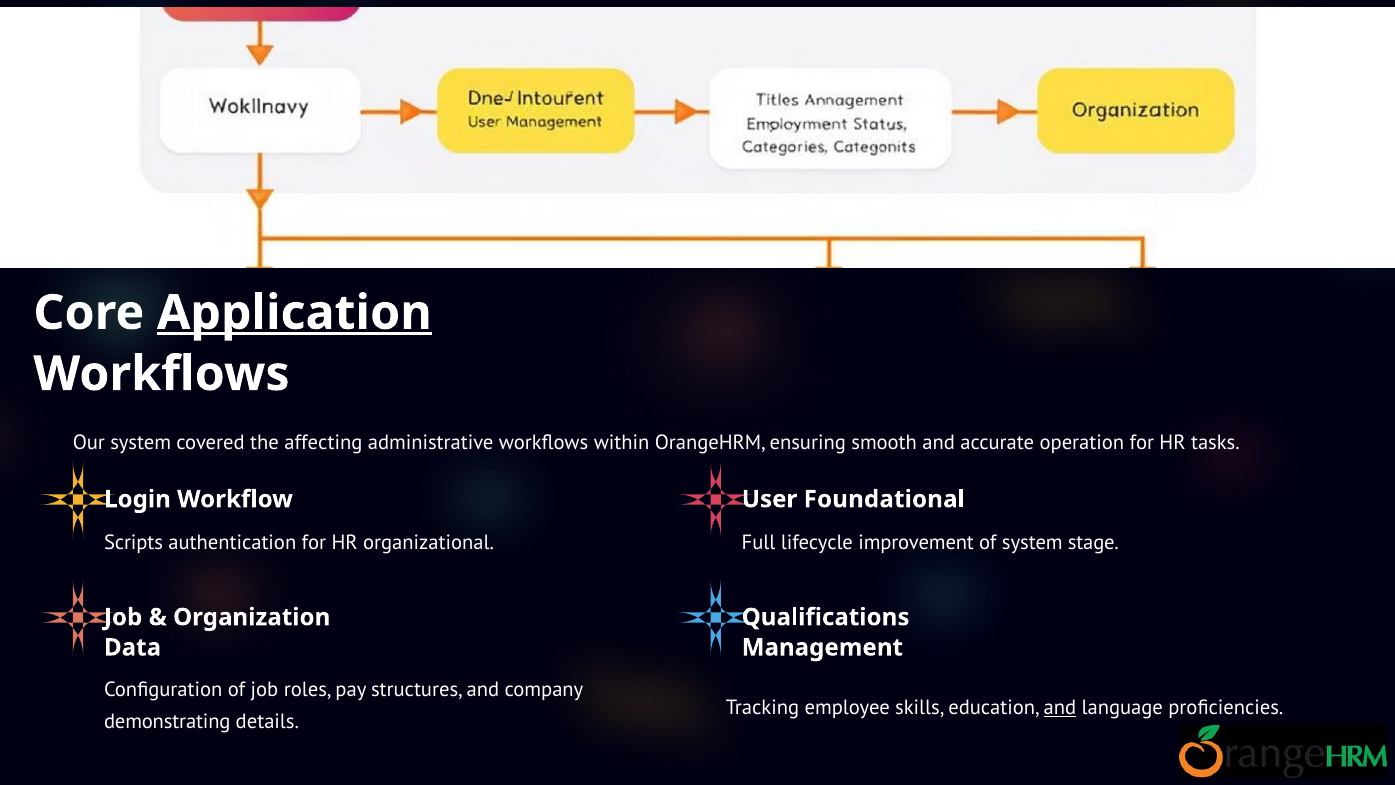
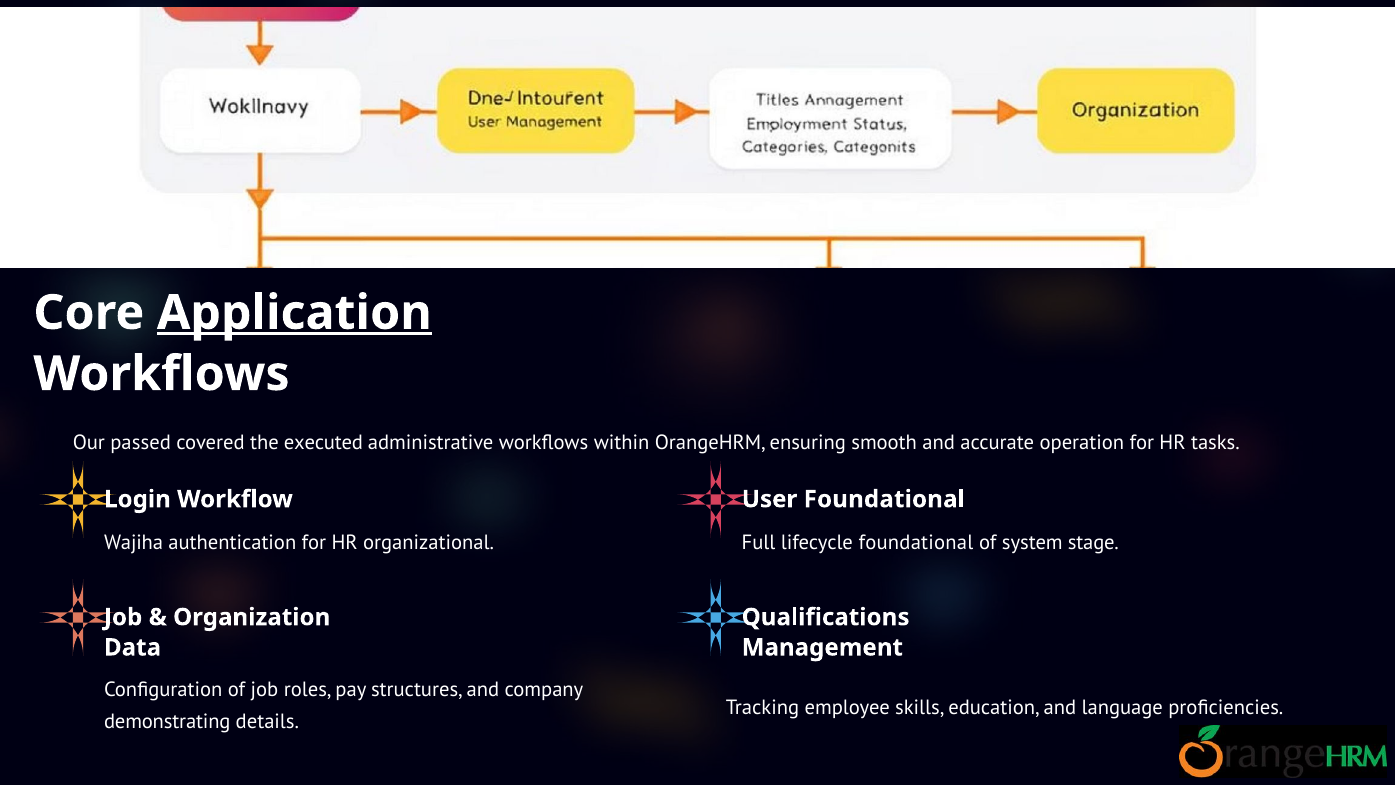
Our system: system -> passed (141, 442)
affecting: affecting -> executed (323, 442)
Scripts: Scripts -> Wajiha (134, 542)
lifecycle improvement: improvement -> foundational (916, 542)
and underline: present -> none (1060, 707)
